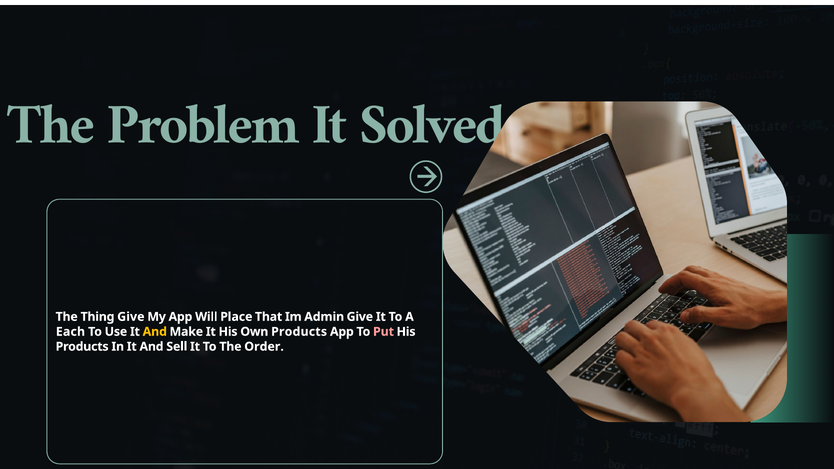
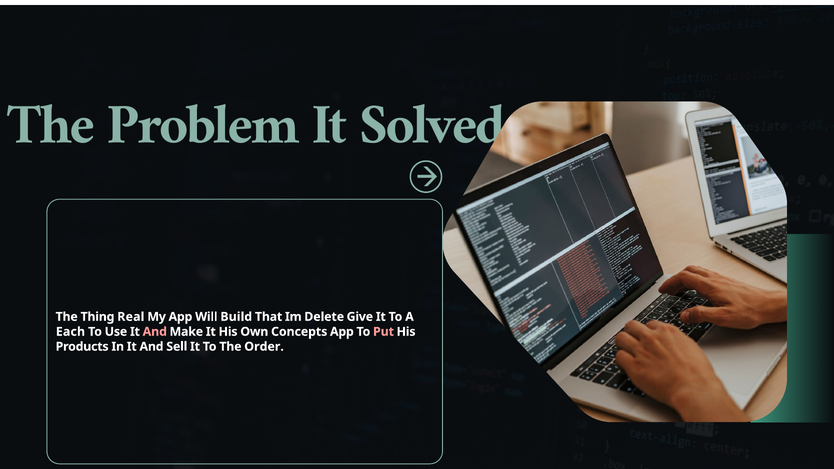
Thing Give: Give -> Real (131, 317)
Place: Place -> Build (236, 317)
Admin: Admin -> Delete (324, 317)
And colour: yellow -> pink (155, 332)
Own Products: Products -> Concepts (299, 332)
